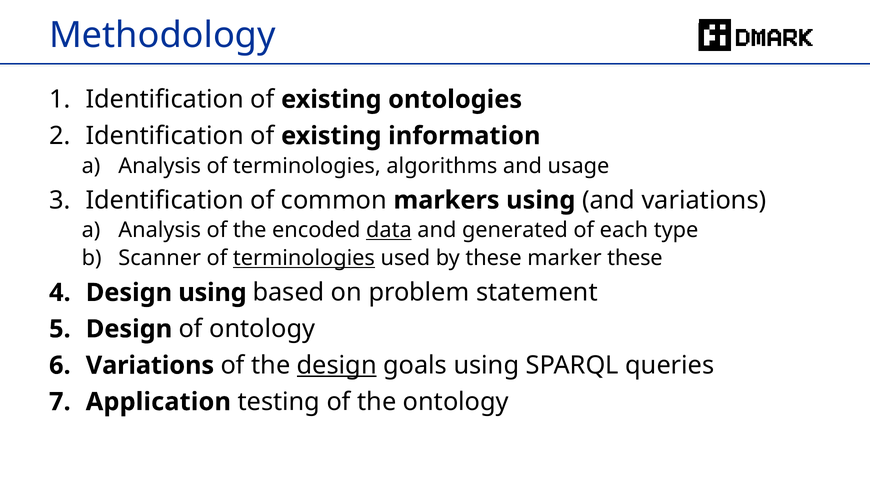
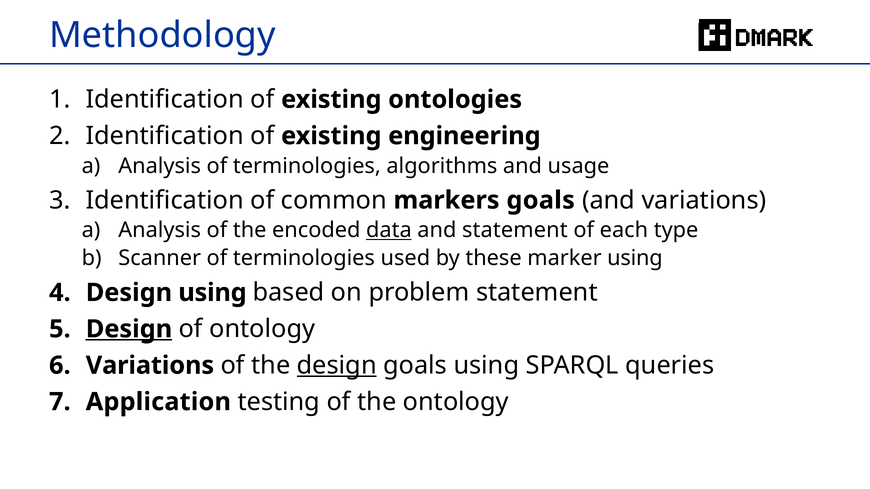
information: information -> engineering (464, 136)
markers using: using -> goals (541, 200)
and generated: generated -> statement (515, 230)
terminologies underline: present -> none (304, 258)
marker these: these -> using (635, 258)
Design underline: none -> present (129, 329)
